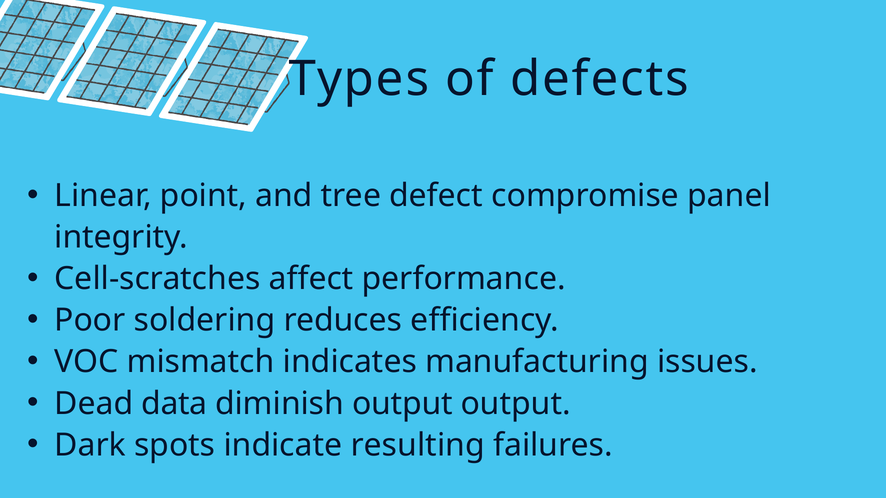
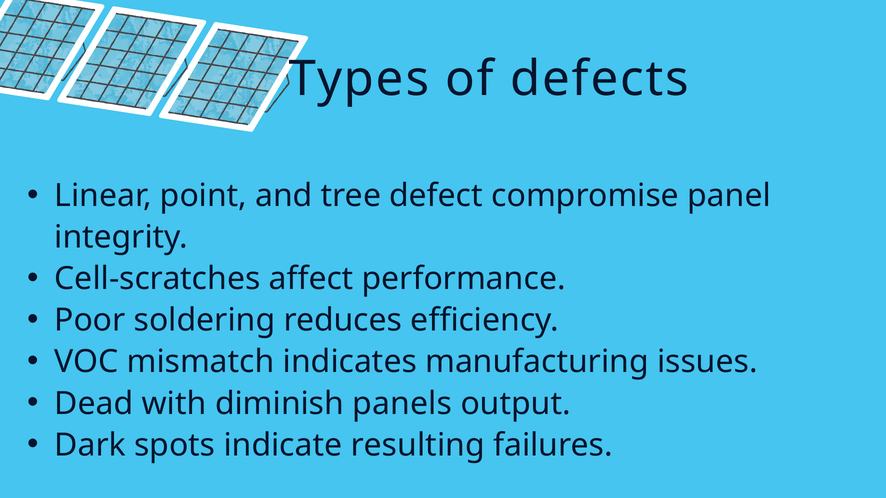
data: data -> with (174, 404)
diminish output: output -> panels (402, 404)
